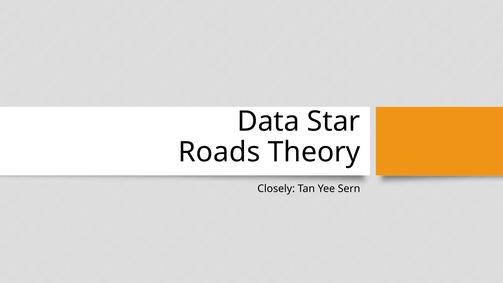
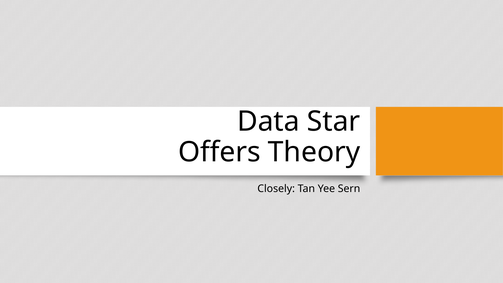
Roads: Roads -> Offers (219, 152)
